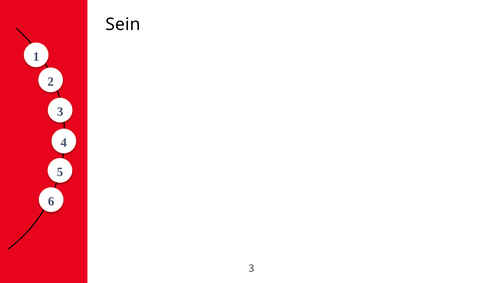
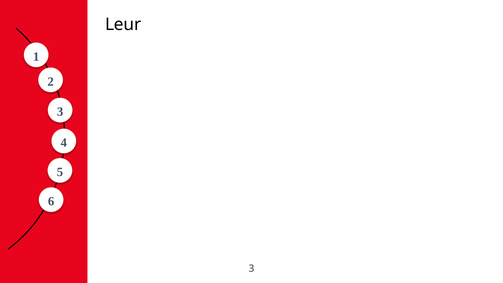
Sein: Sein -> Leur (123, 25)
